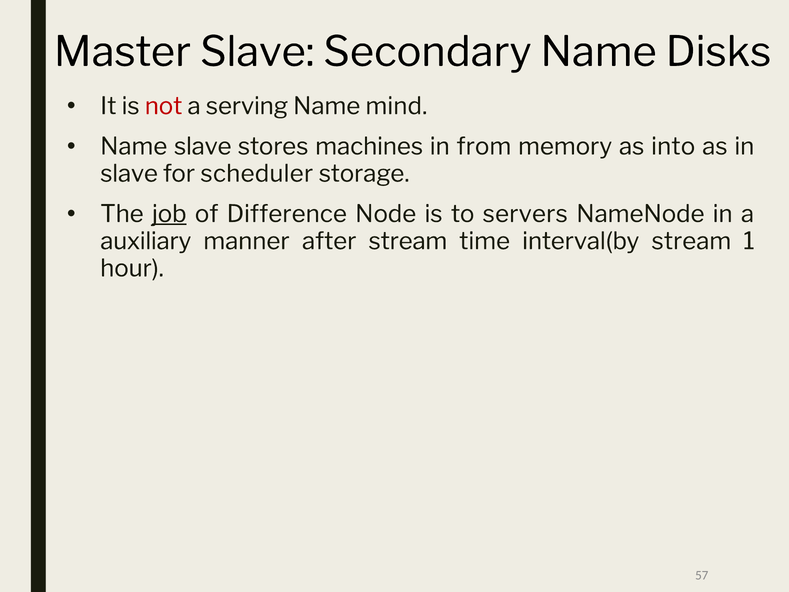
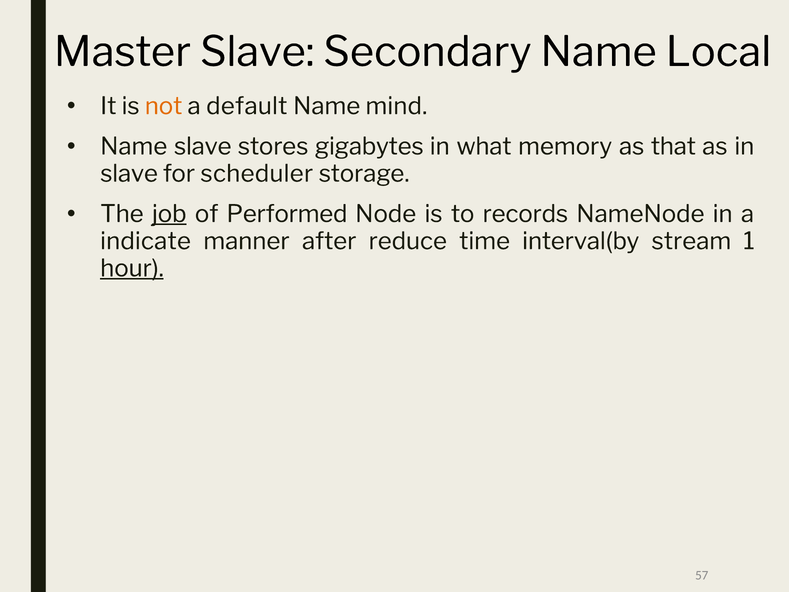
Disks: Disks -> Local (718, 52)
not colour: red -> orange (164, 106)
serving: serving -> default (247, 106)
machines: machines -> gigabytes (369, 146)
from: from -> what (484, 146)
into: into -> that (673, 146)
Difference: Difference -> Performed (287, 214)
servers: servers -> records (525, 214)
auxiliary: auxiliary -> indicate (146, 241)
after stream: stream -> reduce (408, 241)
hour underline: none -> present (132, 268)
